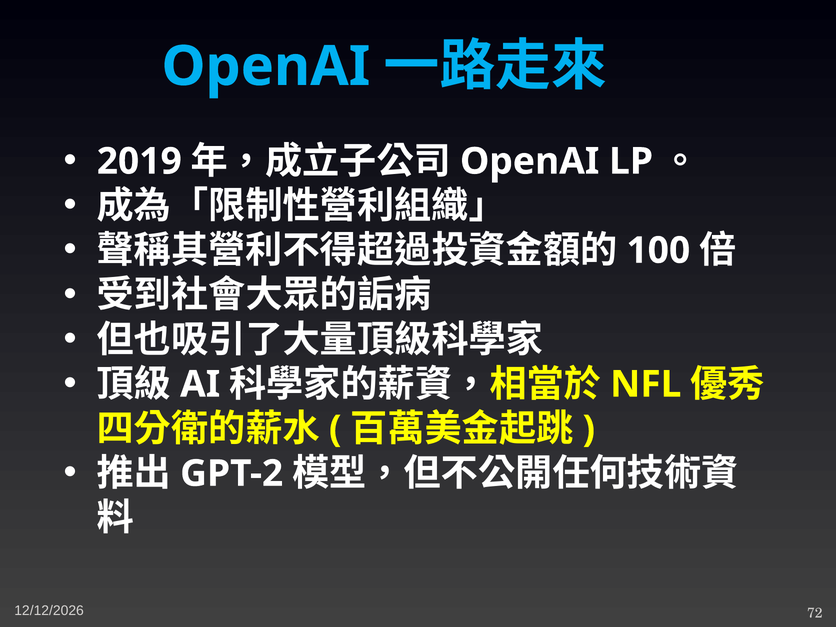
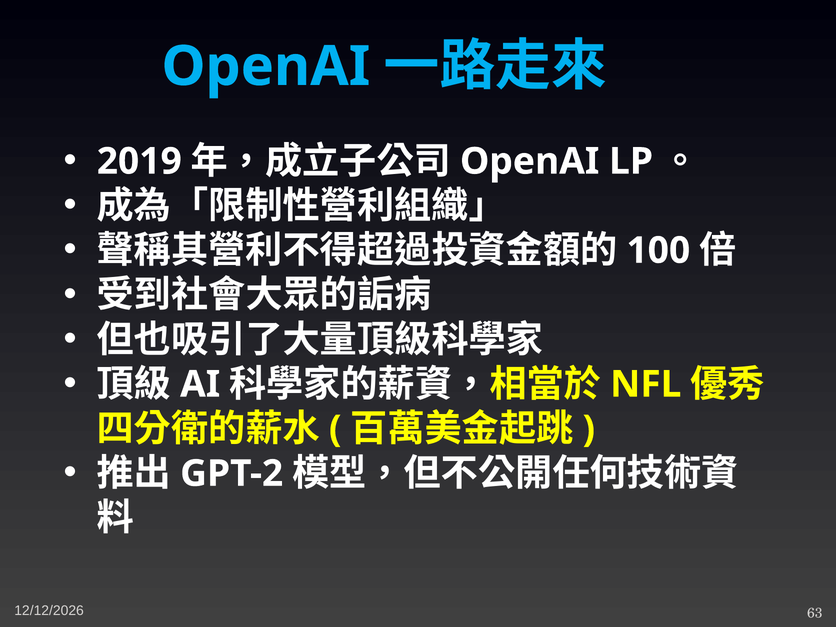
72: 72 -> 63 (815, 613)
